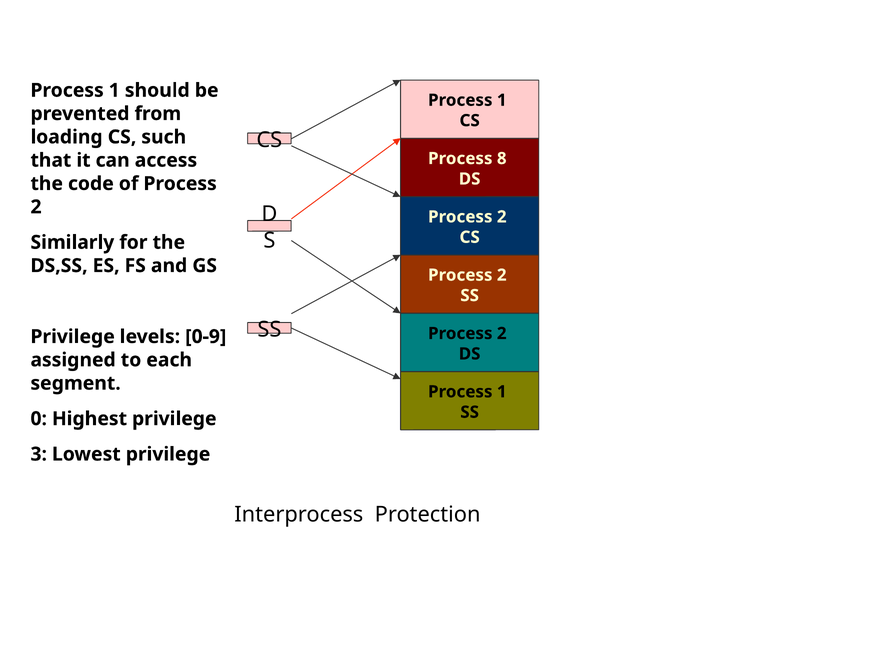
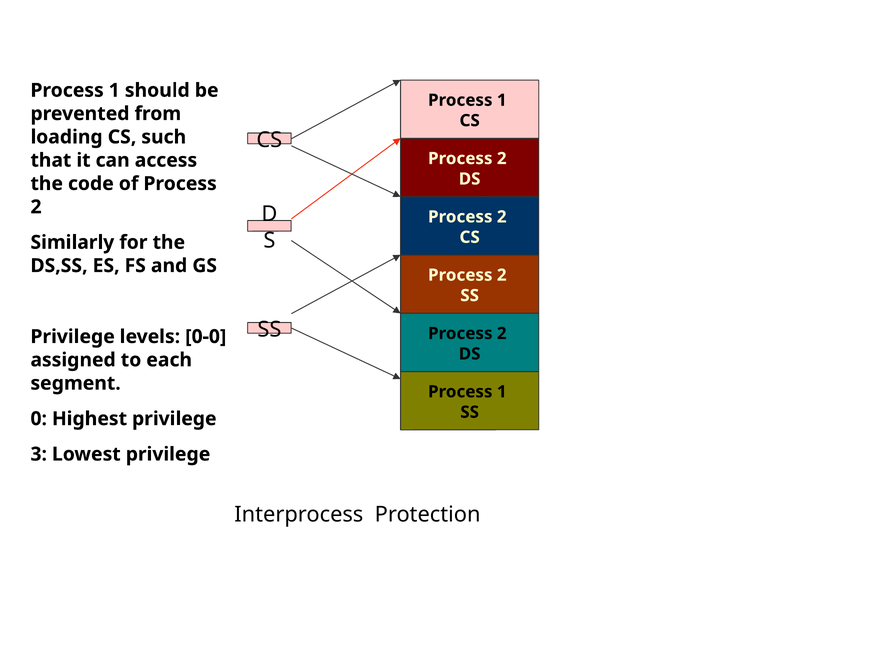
8: 8 -> 2 (502, 158)
0-9: 0-9 -> 0-0 (206, 336)
